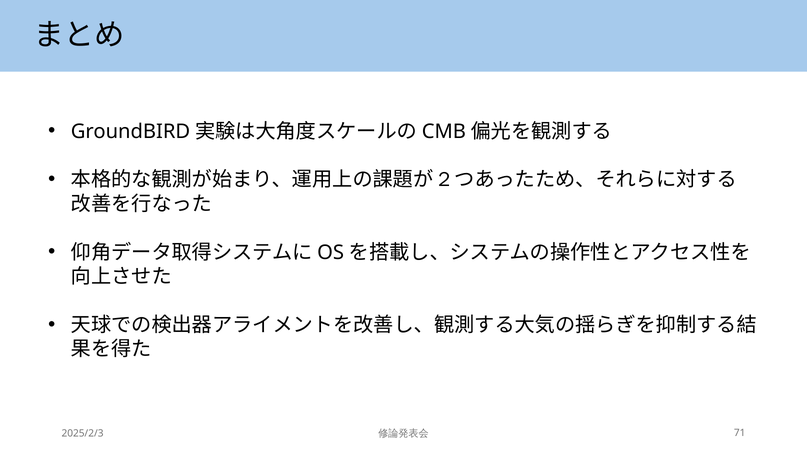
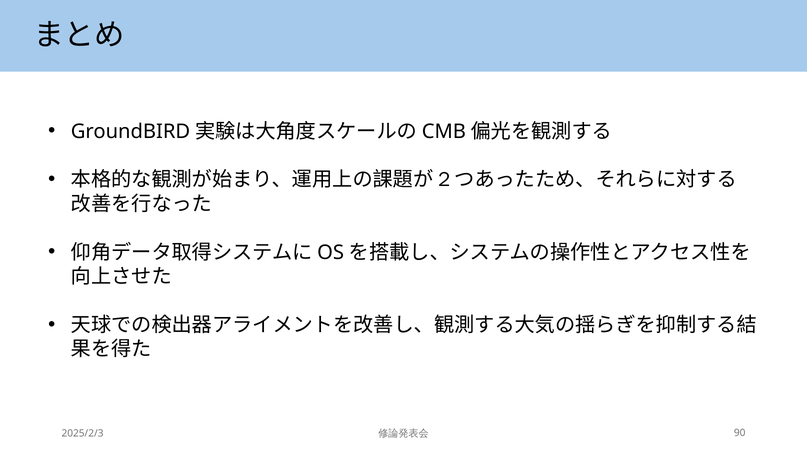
71: 71 -> 90 (740, 433)
